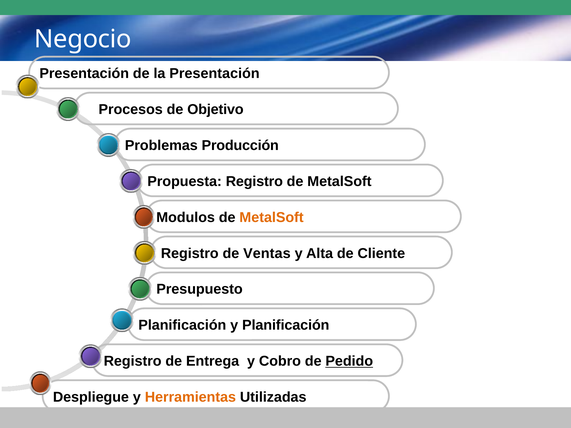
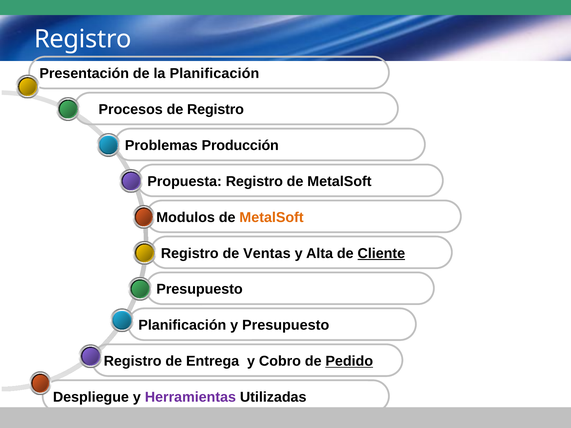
Negocio: Negocio -> Registro (83, 39)
la Presentación: Presentación -> Planificación (214, 74)
de Objetivo: Objetivo -> Registro (215, 110)
Cliente underline: none -> present (381, 253)
y Planificación: Planificación -> Presupuesto (286, 325)
Herramientas colour: orange -> purple (190, 397)
